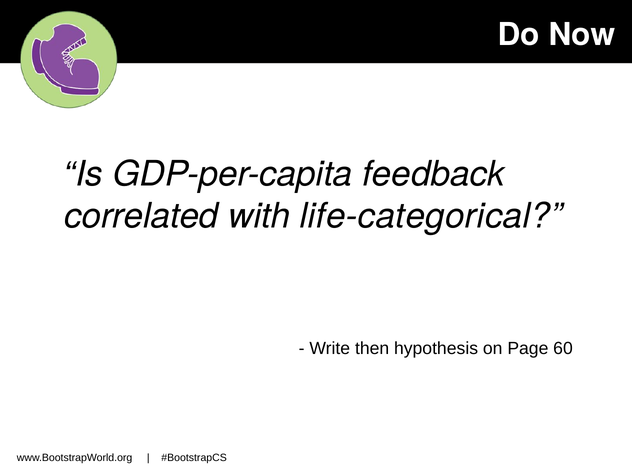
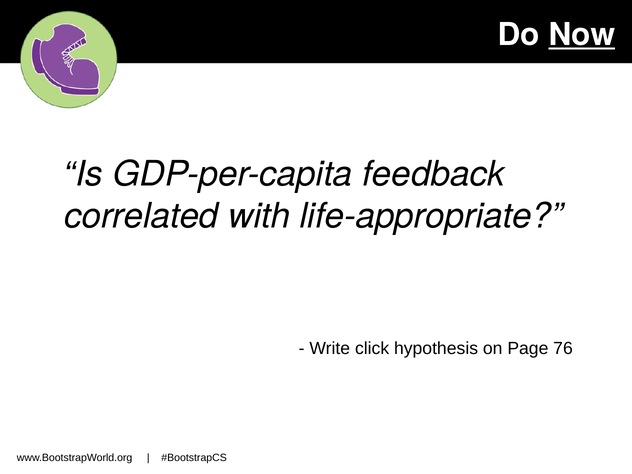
Now underline: none -> present (582, 35)
life-categorical: life-categorical -> life-appropriate (431, 216)
then: then -> click (372, 348)
60: 60 -> 76 (563, 348)
